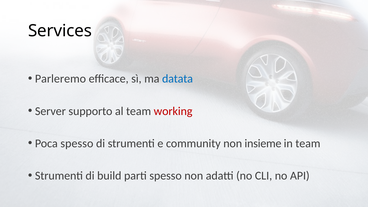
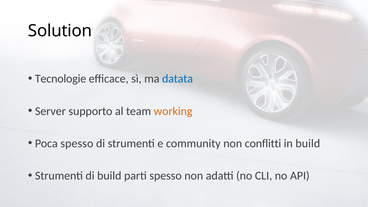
Services: Services -> Solution (60, 31)
Parleremo: Parleremo -> Tecnologie (61, 79)
working colour: red -> orange (173, 111)
insieme: insieme -> conflitti (263, 143)
in team: team -> build (308, 143)
